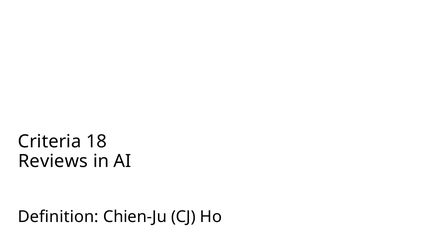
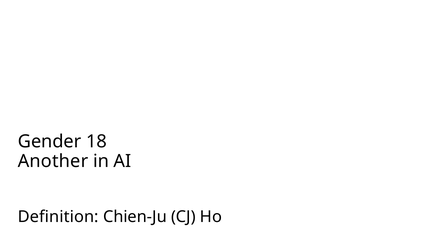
Criteria: Criteria -> Gender (50, 142)
Reviews: Reviews -> Another (53, 161)
